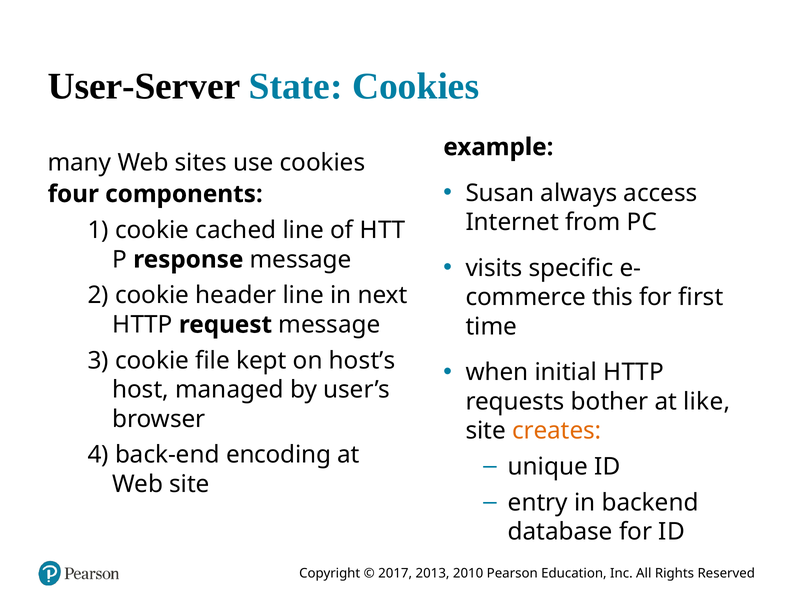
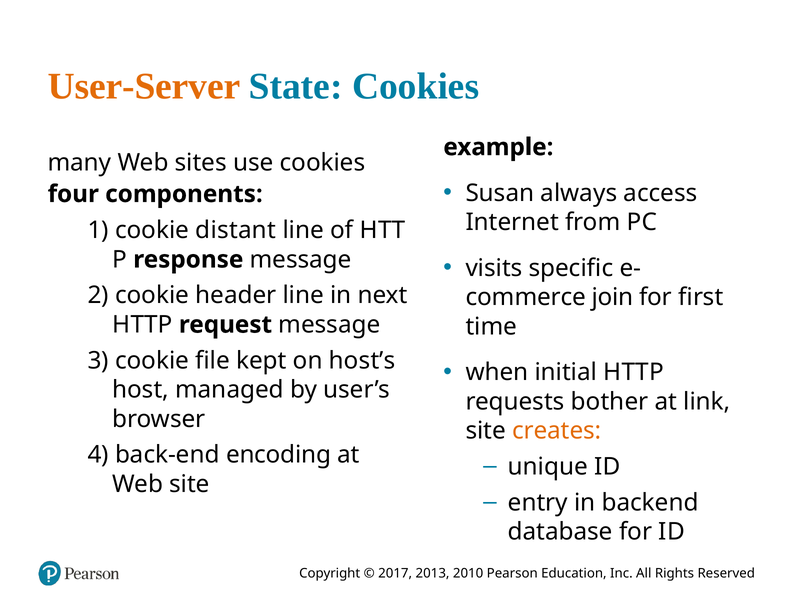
User-Server colour: black -> orange (144, 86)
cached: cached -> distant (236, 230)
this: this -> join (613, 297)
like: like -> link (707, 401)
